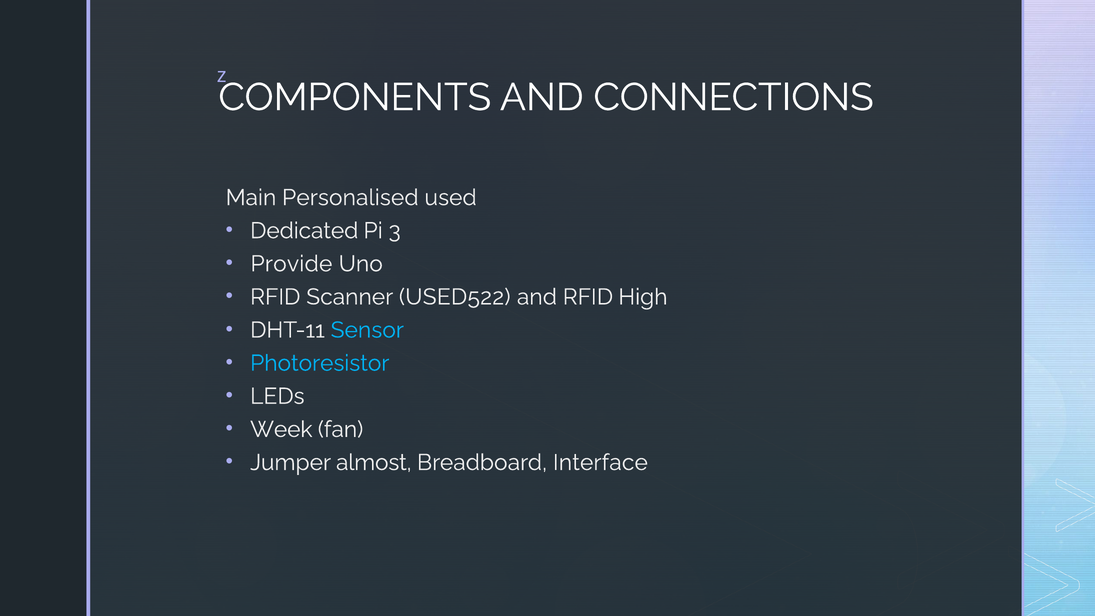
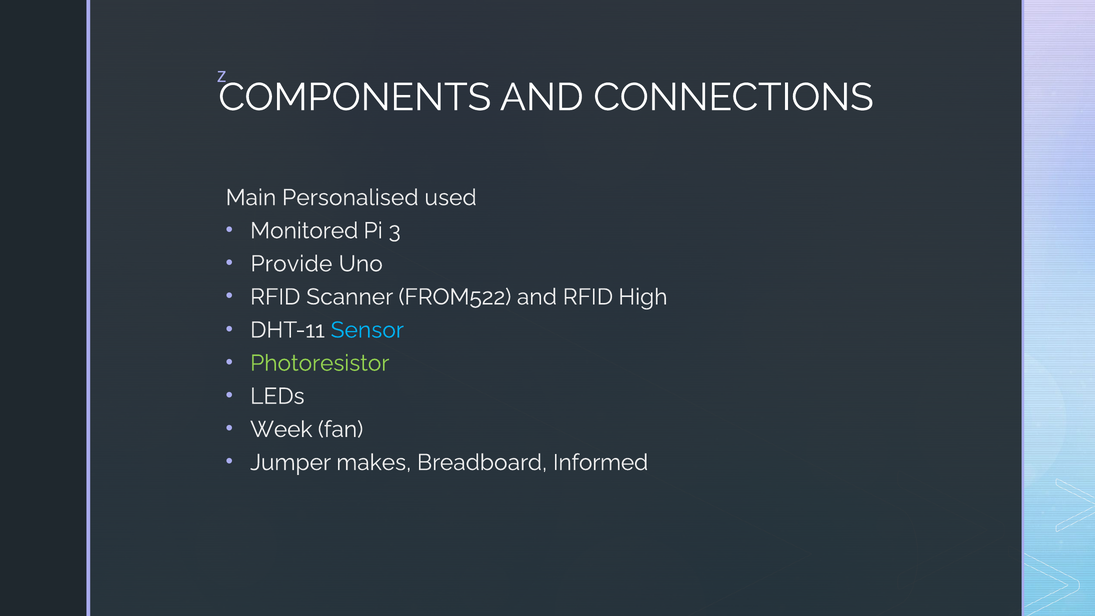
Dedicated: Dedicated -> Monitored (304, 231)
USED522: USED522 -> FROM522 (455, 297)
Photoresistor colour: light blue -> light green (320, 363)
almost: almost -> makes (374, 462)
Interface: Interface -> Informed (601, 462)
